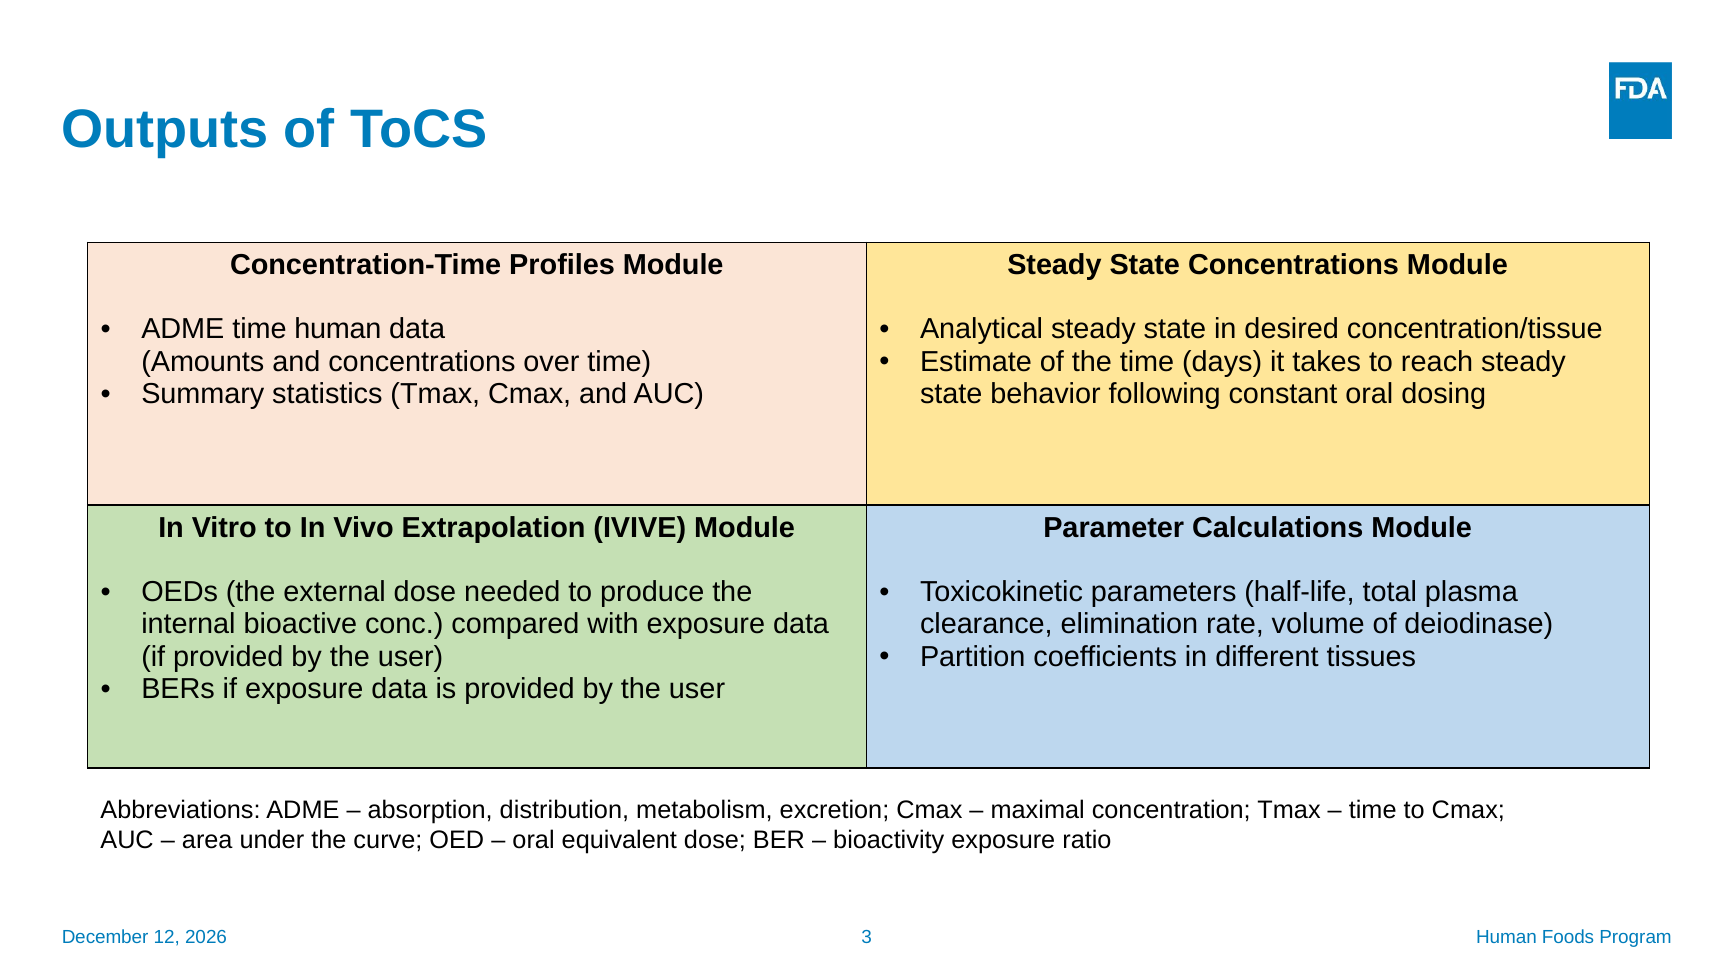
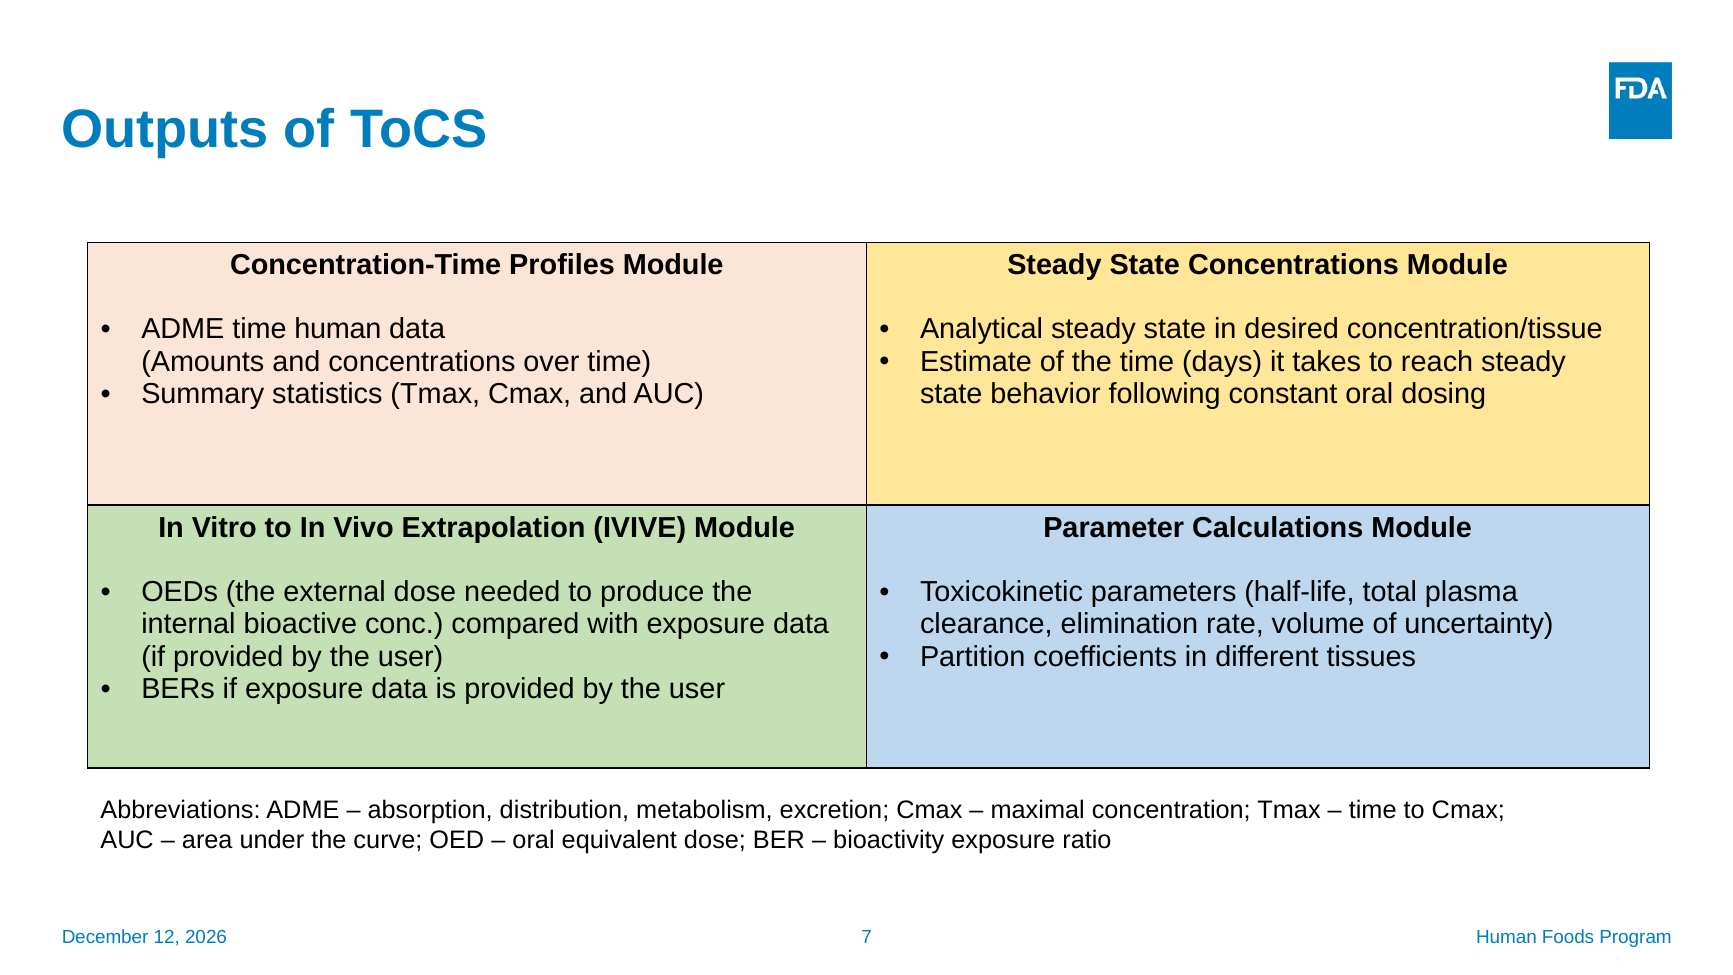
deiodinase: deiodinase -> uncertainty (1479, 624)
3: 3 -> 7 (867, 937)
